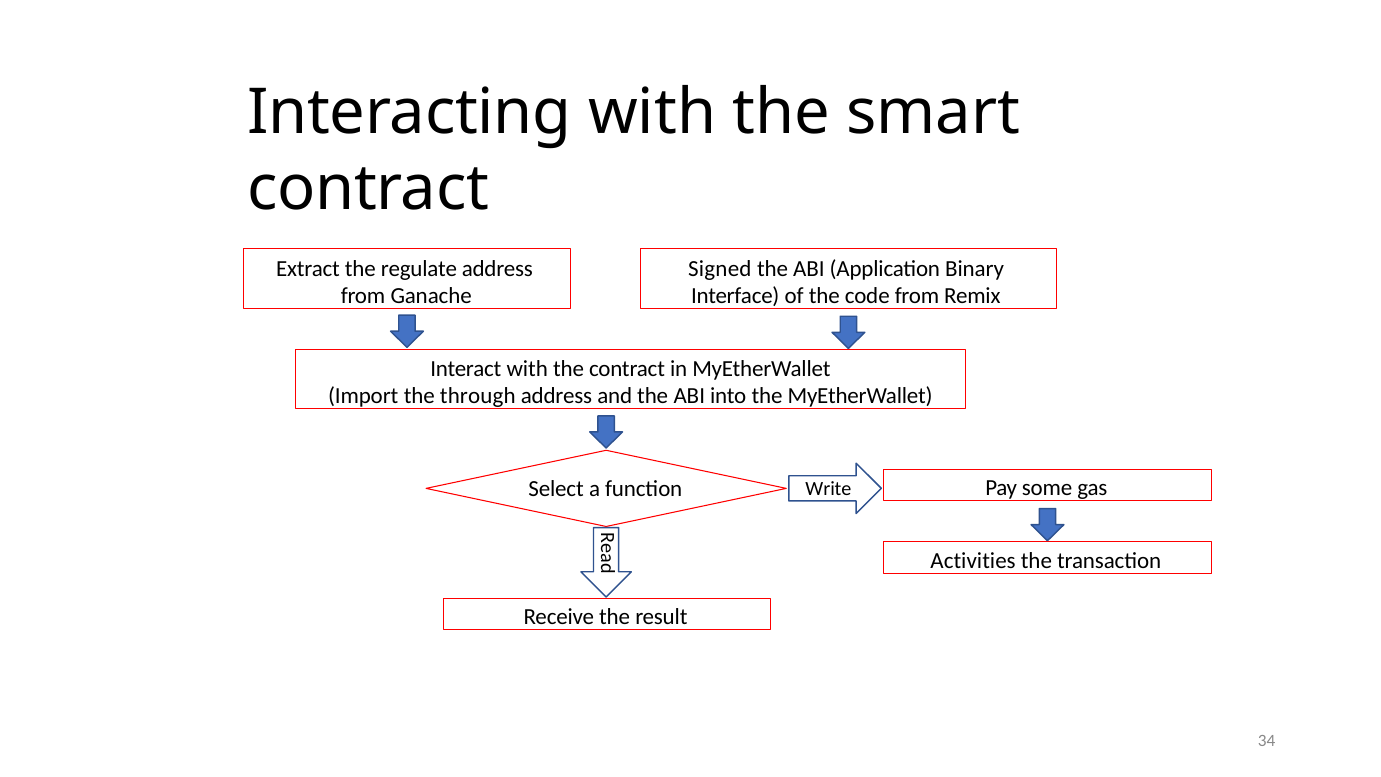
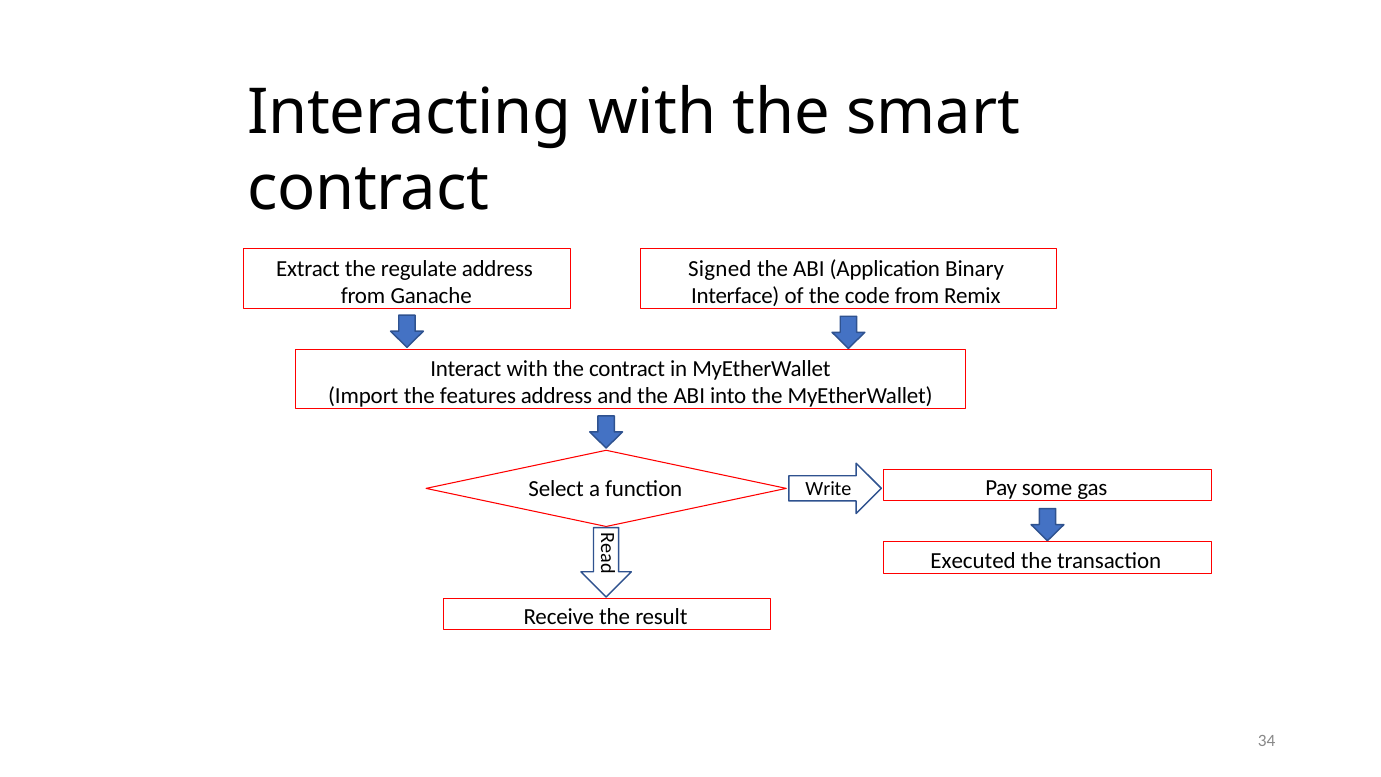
through: through -> features (478, 396)
Activities: Activities -> Executed (973, 561)
